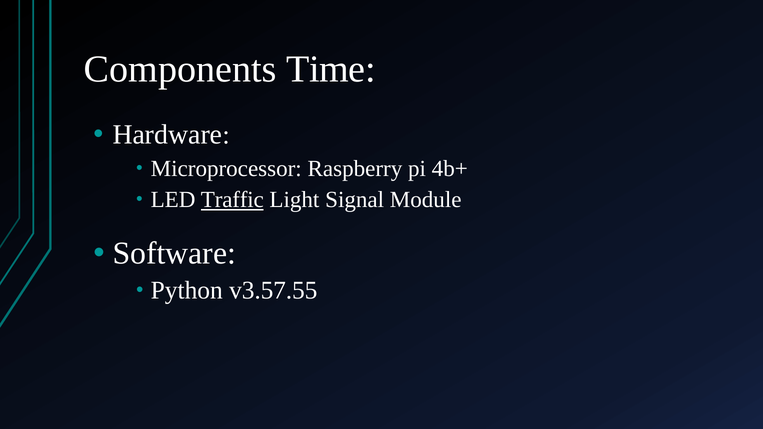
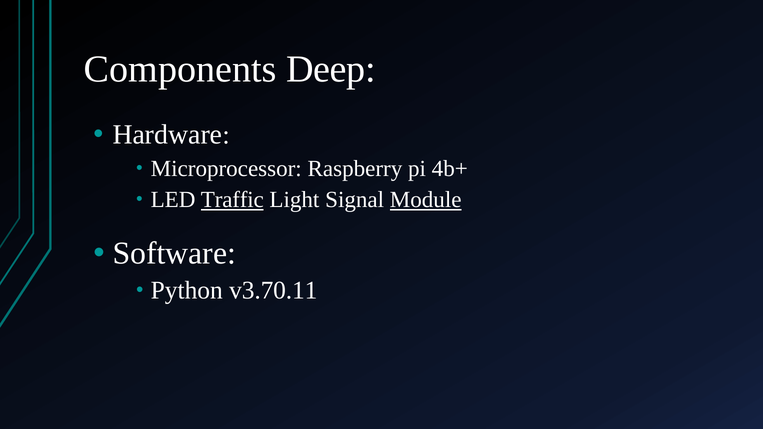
Time: Time -> Deep (331, 69)
Module underline: none -> present (426, 200)
v3.57.55: v3.57.55 -> v3.70.11 (273, 291)
